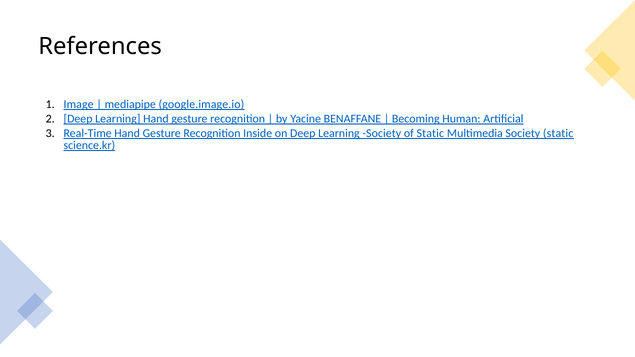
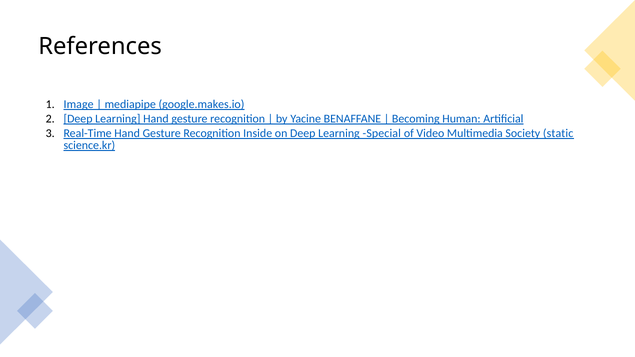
google.image.io: google.image.io -> google.makes.io (201, 104)
Learning Society: Society -> Special (382, 133)
of Static: Static -> Video (430, 133)
